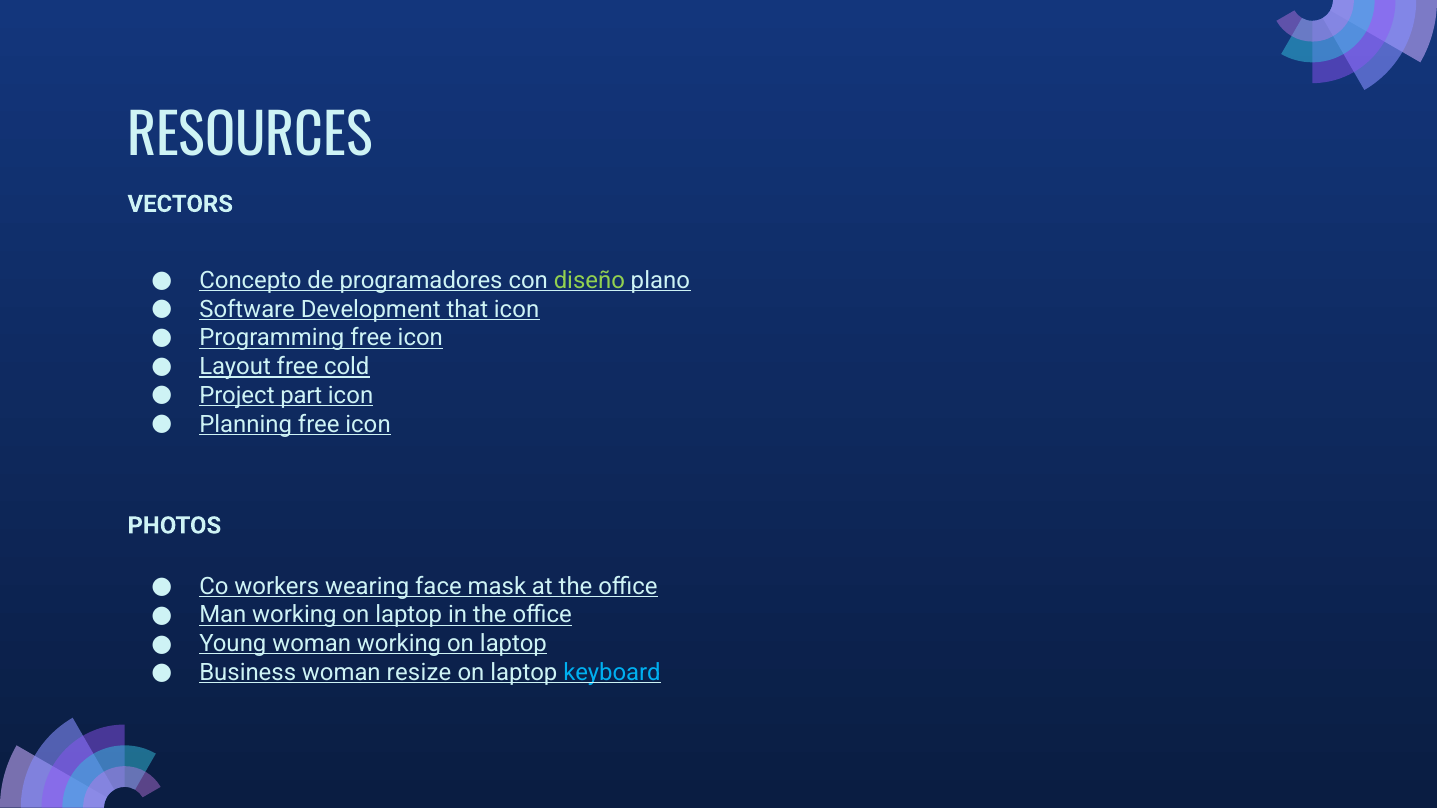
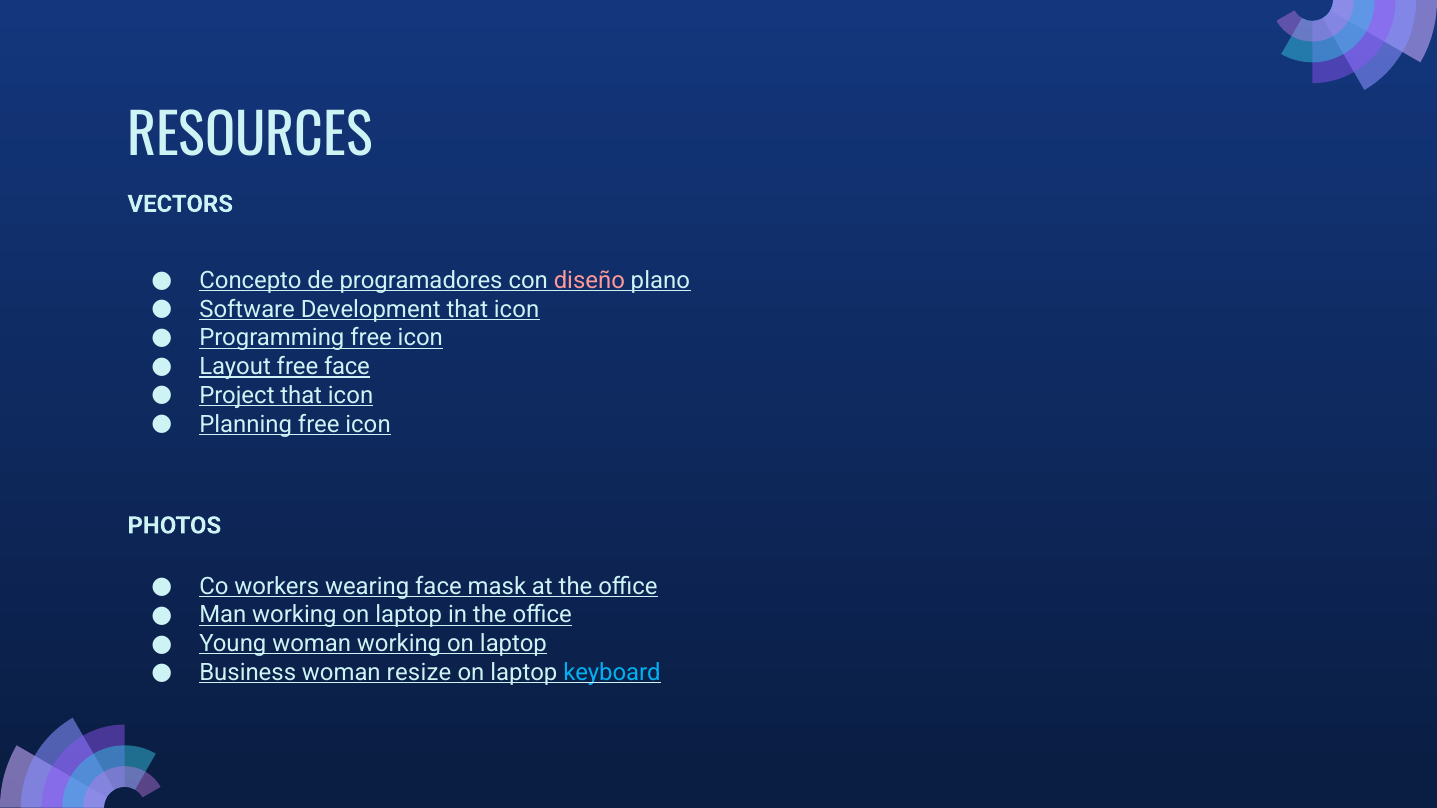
diseño colour: light green -> pink (589, 281)
free cold: cold -> face (347, 367)
Project part: part -> that (301, 396)
